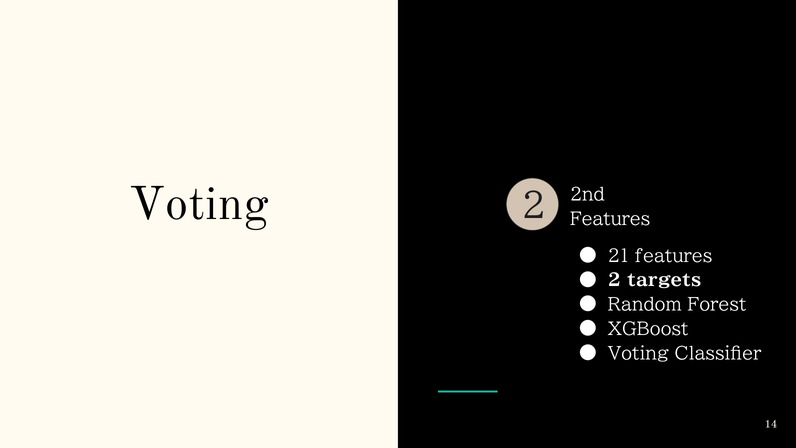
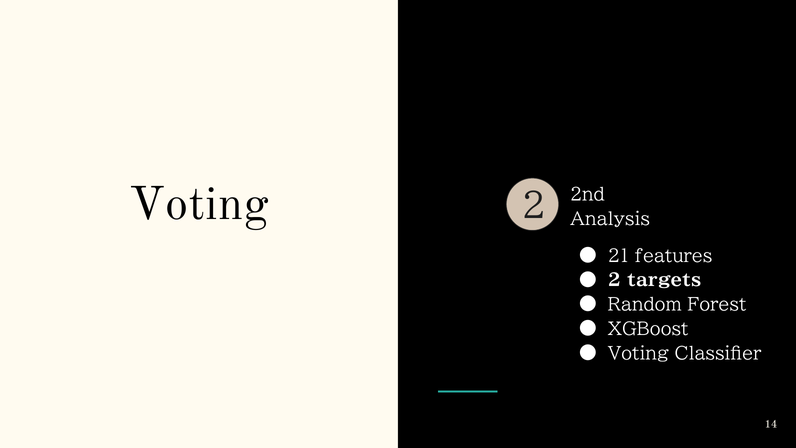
Features: Features -> Analysis (610, 219)
